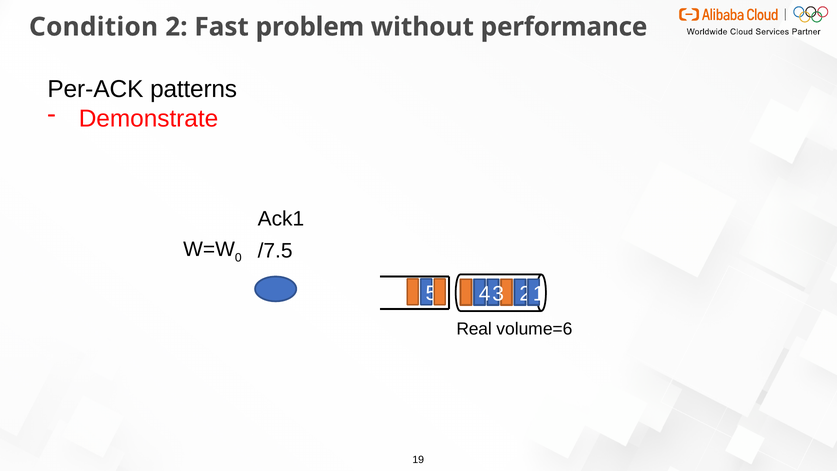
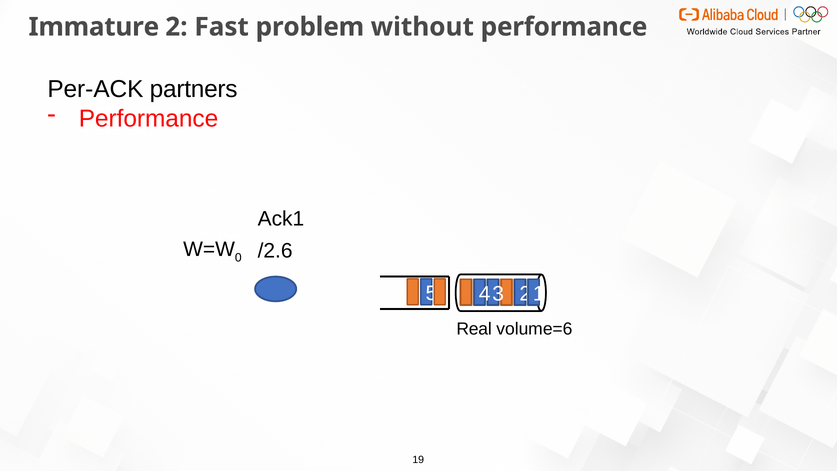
Condition: Condition -> Immature (94, 27)
patterns: patterns -> partners (194, 89)
Demonstrate: Demonstrate -> Performance (148, 118)
/7.5: /7.5 -> /2.6 (275, 251)
